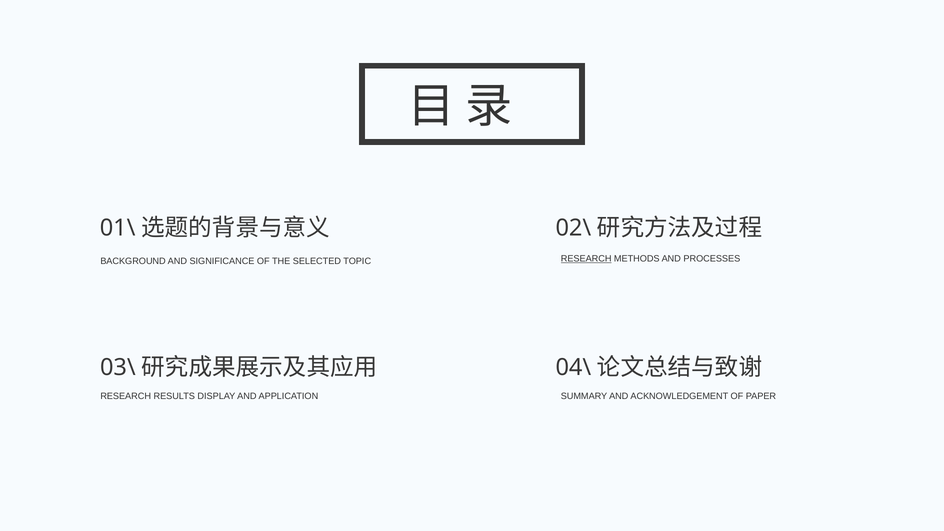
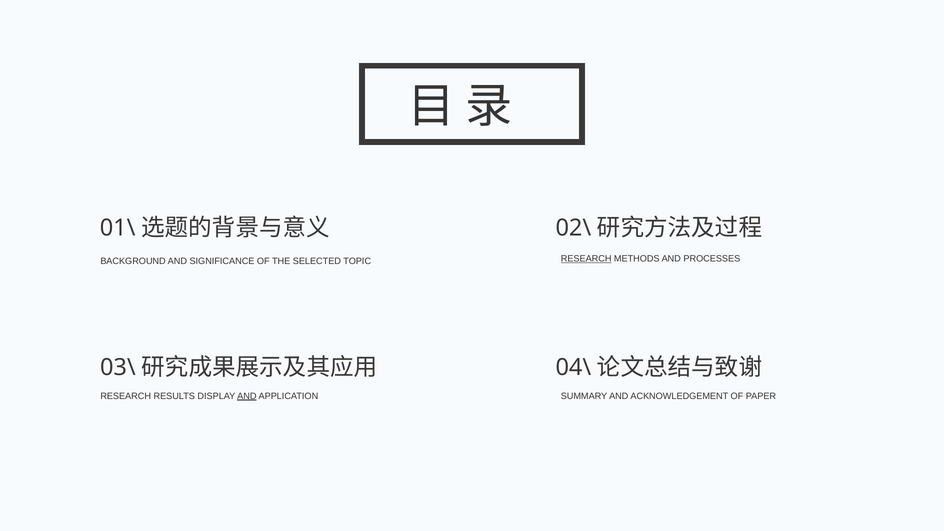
AND underline: none -> present (247, 396)
